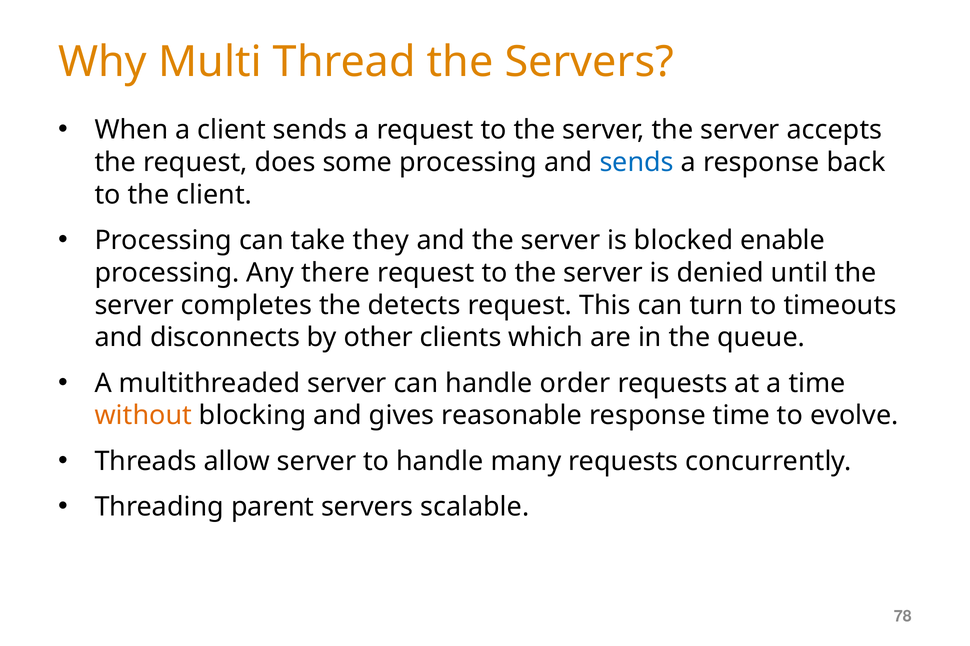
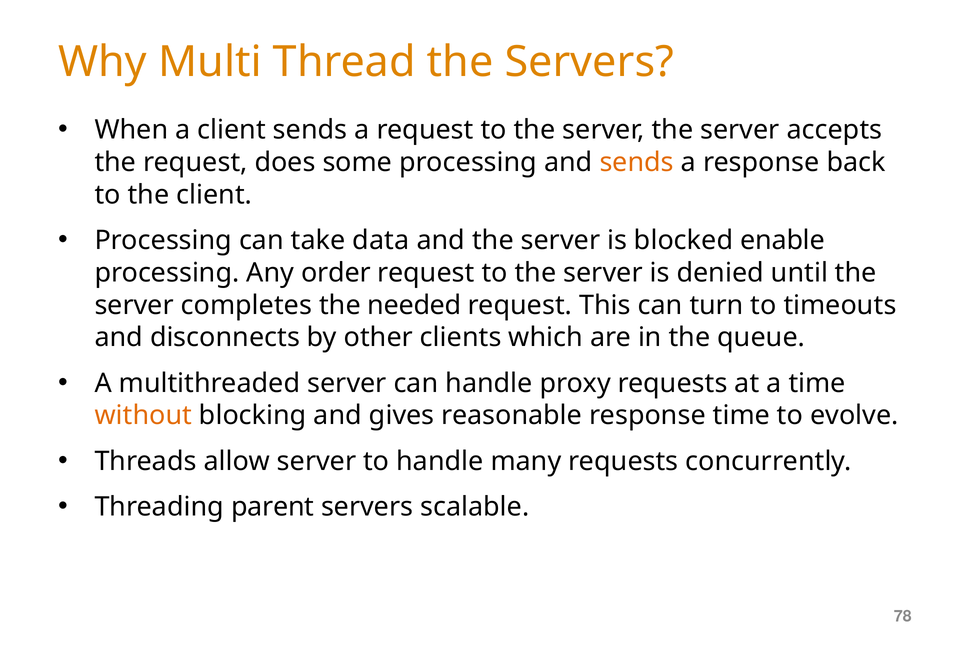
sends colour: blue -> orange (637, 163)
they: they -> data (381, 241)
there: there -> order (336, 273)
detects: detects -> needed (414, 305)
order: order -> proxy (575, 384)
